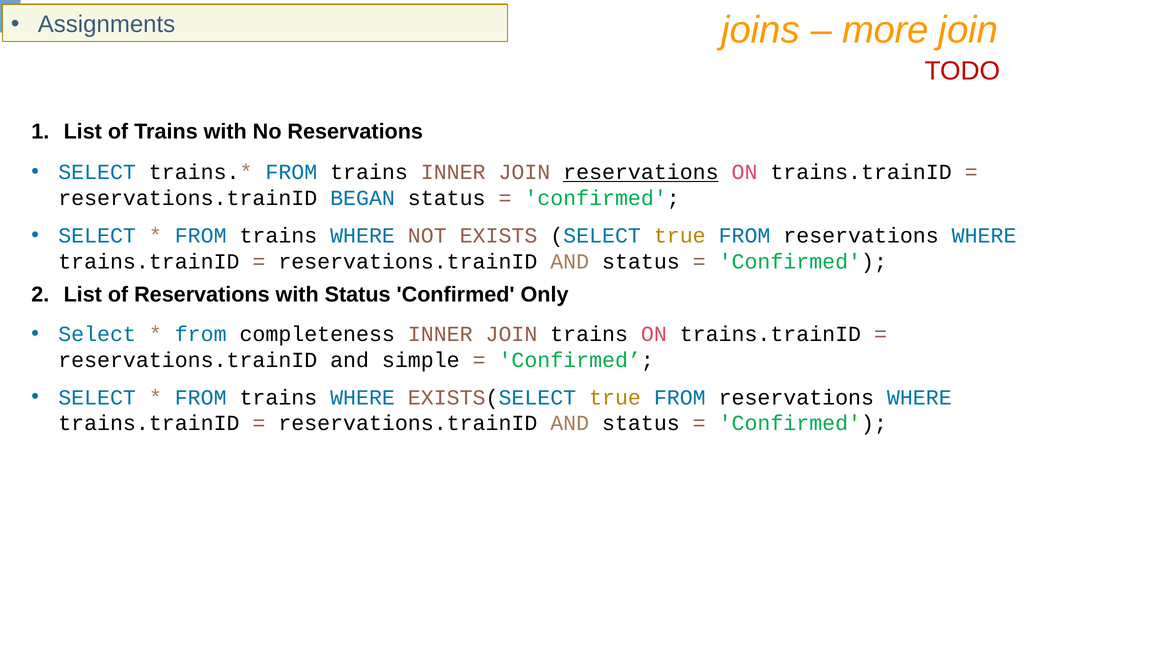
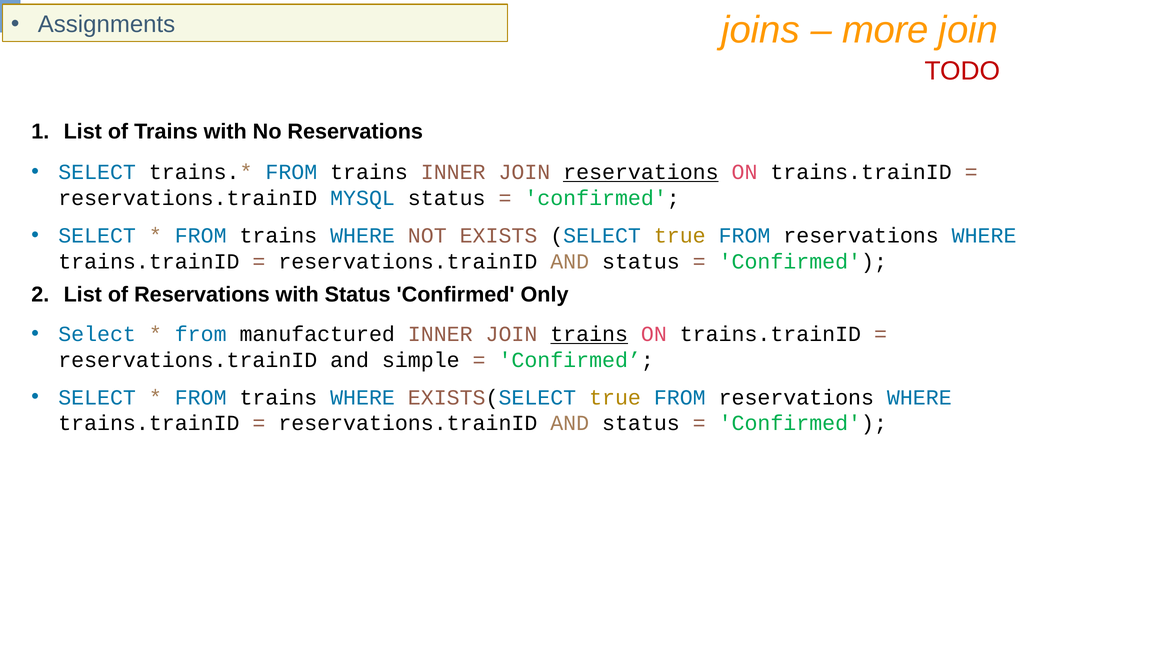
BEGAN: BEGAN -> MYSQL (363, 198)
completeness: completeness -> manufactured (317, 334)
trains underline: none -> present (589, 334)
